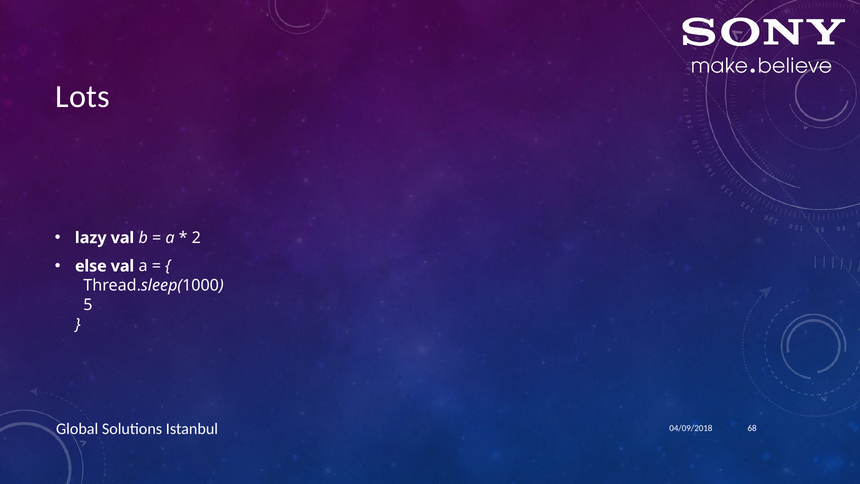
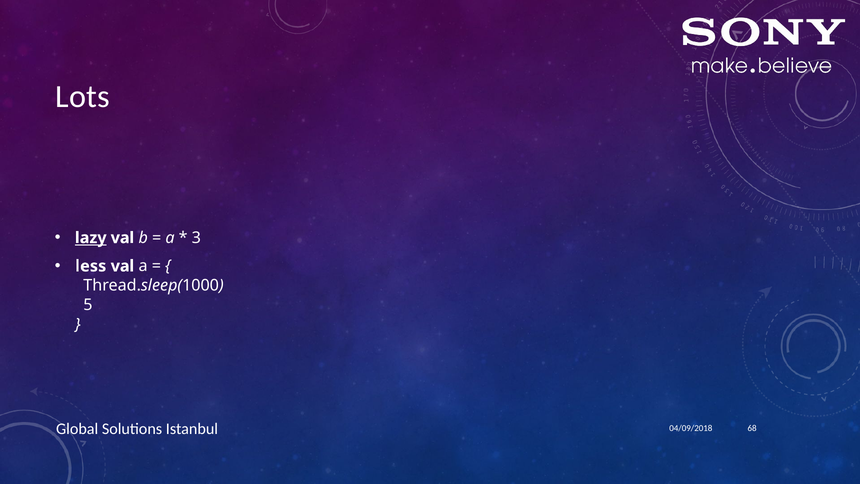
lazy underline: none -> present (91, 238)
2: 2 -> 3 (196, 238)
else: else -> less (91, 266)
